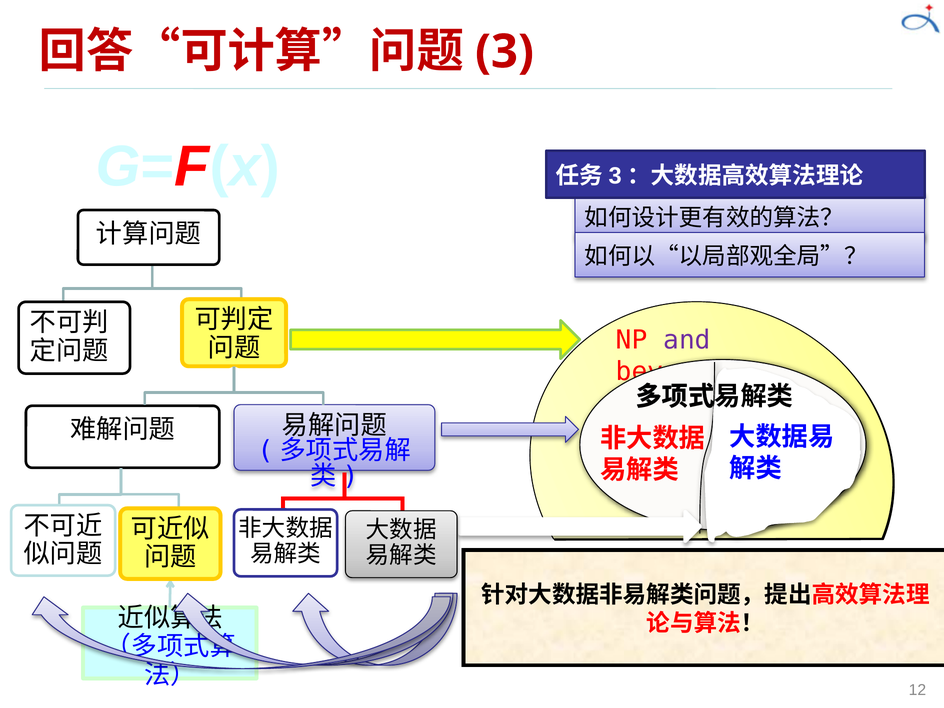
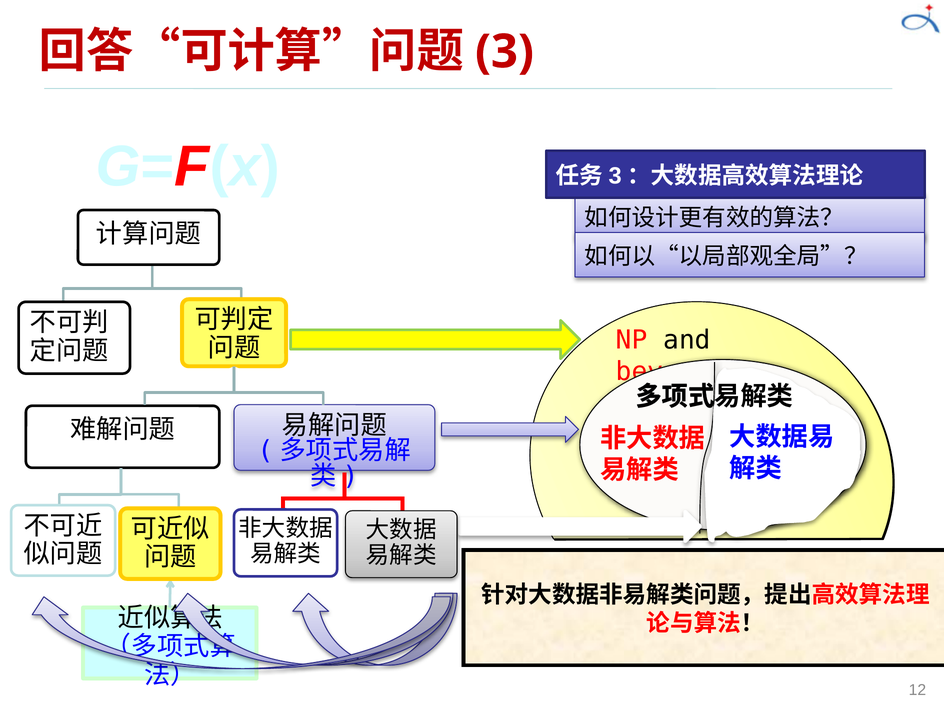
and colour: purple -> black (687, 340)
